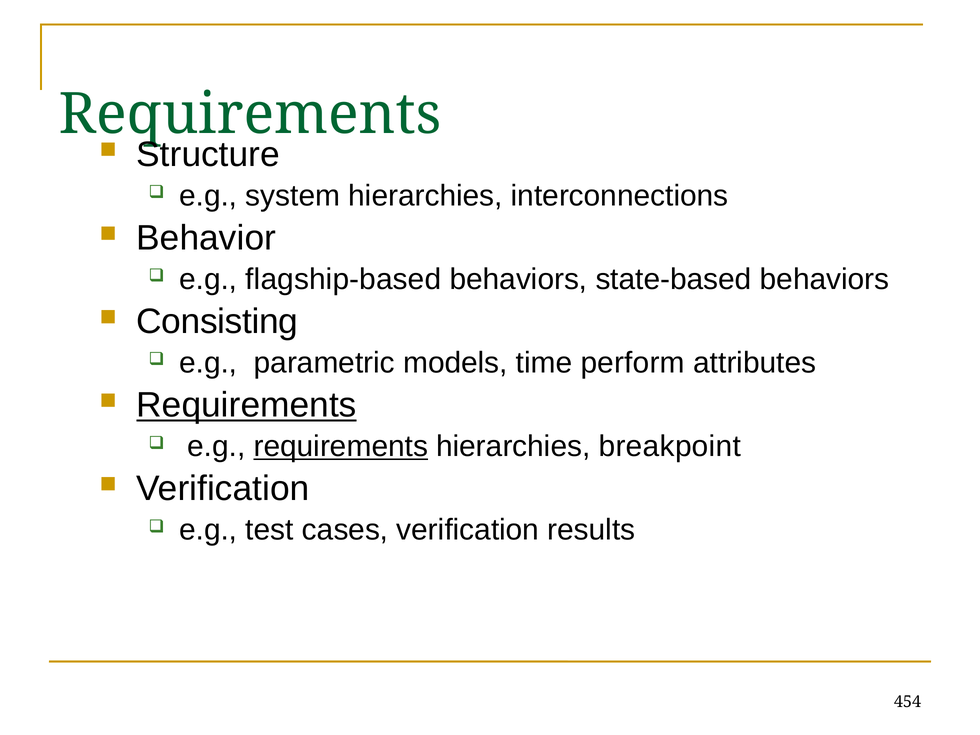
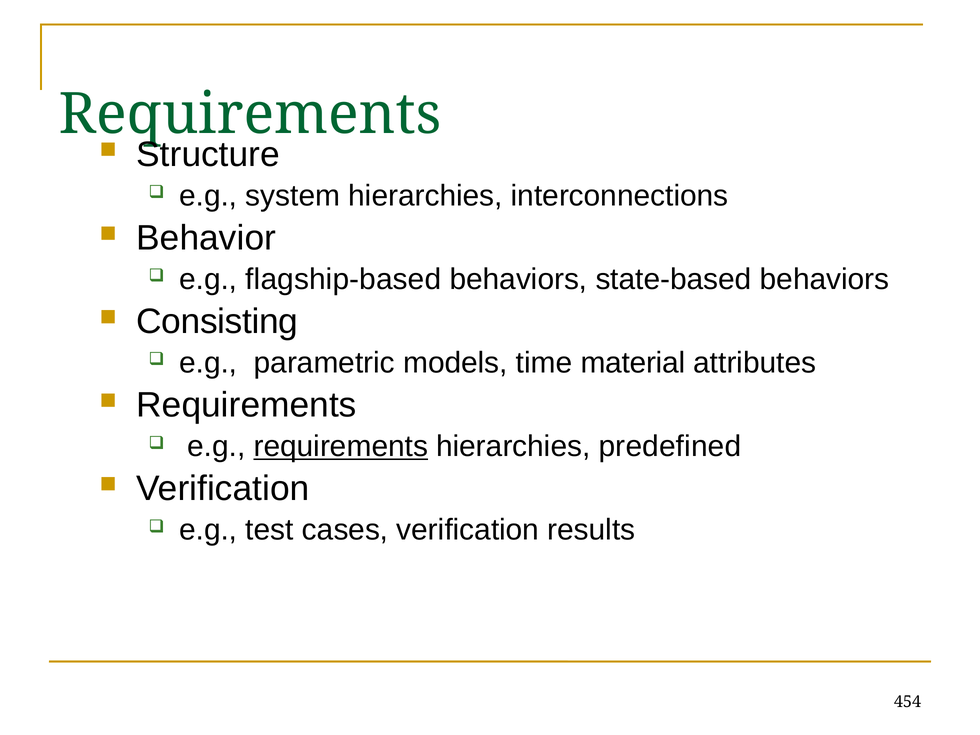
perform: perform -> material (633, 363)
Requirements underline: present -> none (247, 405)
breakpoint: breakpoint -> predefined (670, 446)
